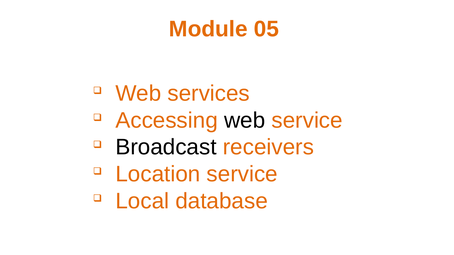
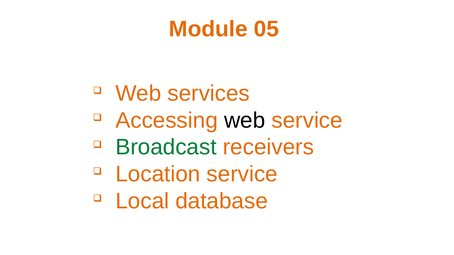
Broadcast colour: black -> green (166, 147)
